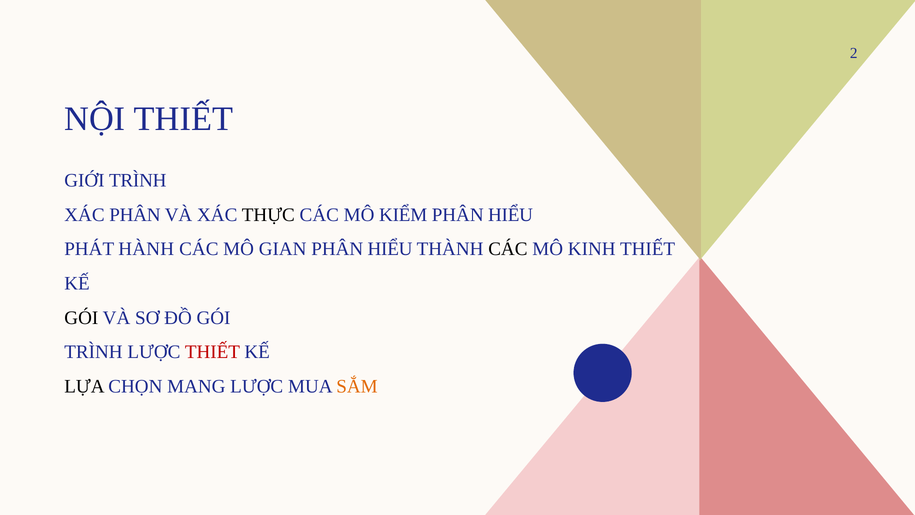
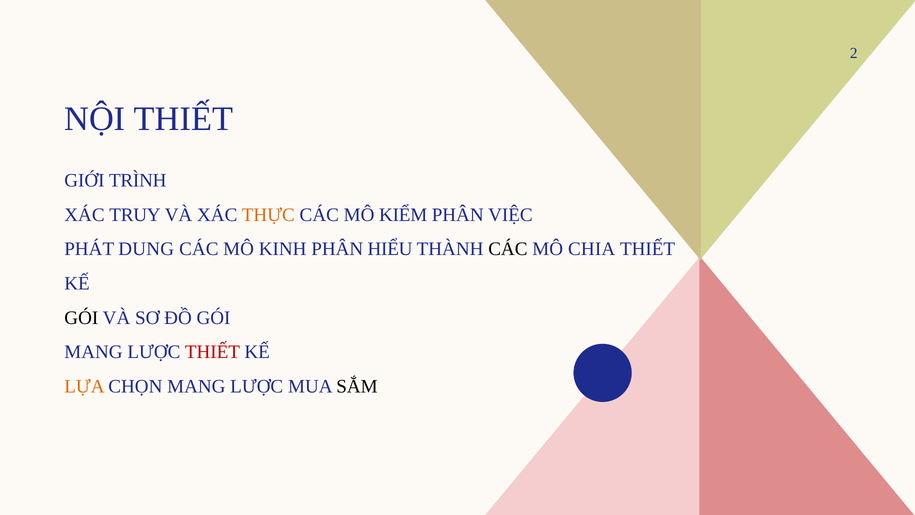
XÁC PHÂN: PHÂN -> TRUY (135, 215)
THỰC colour: black -> orange (268, 215)
HIỂU: HIỂU -> VIỆC (510, 215)
HÀNH: HÀNH -> DUNG (146, 249)
GIAN: GIAN -> KINH (283, 249)
KINH: KINH -> CHIA (592, 249)
TRÌNH: TRÌNH -> MANG (93, 352)
LỰA colour: black -> orange (84, 386)
SẮM colour: orange -> black (357, 386)
